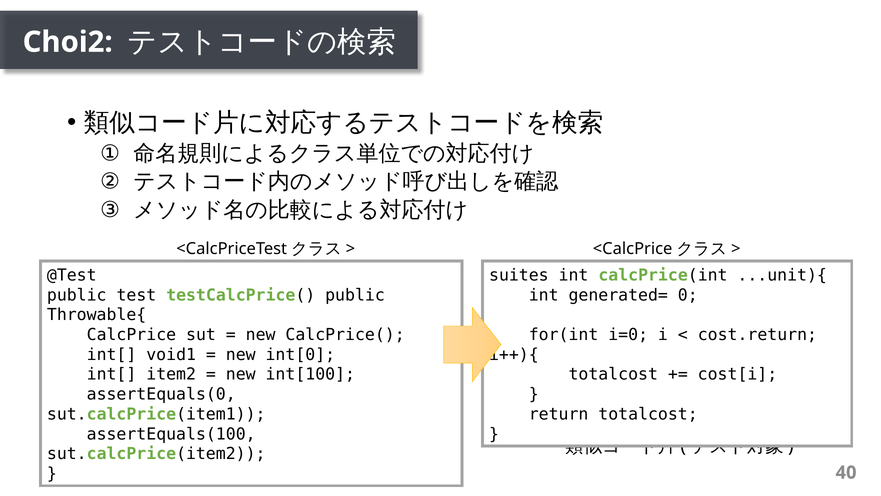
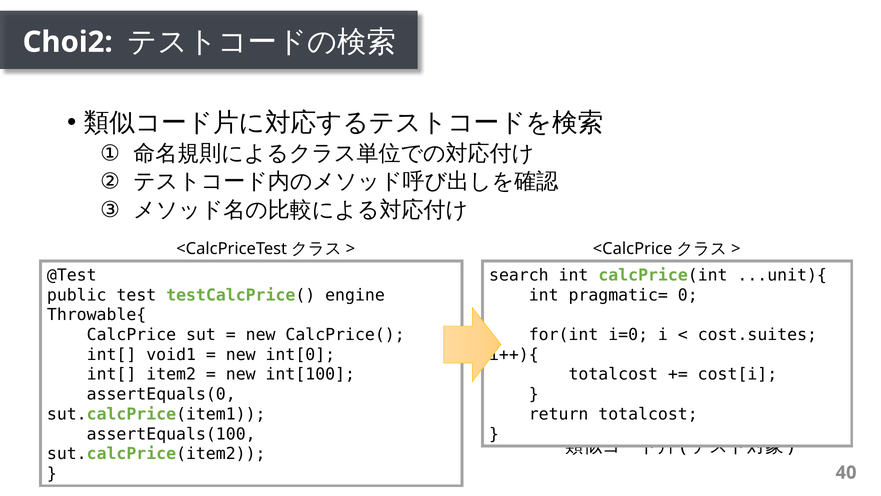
suites: suites -> search (519, 275)
testCalcPrice( public: public -> engine (355, 295)
generated=: generated= -> pragmatic= (618, 295)
cost.return: cost.return -> cost.suites (757, 335)
